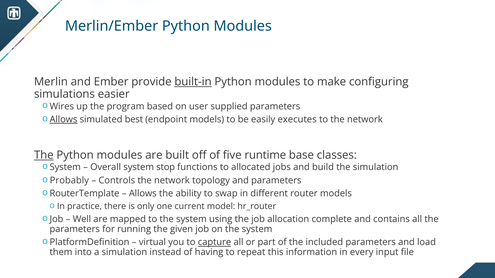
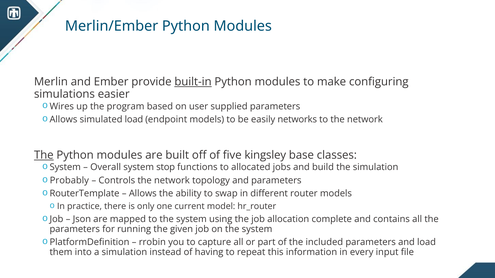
Allows underline: present -> none (63, 120)
simulated best: best -> load (134, 120)
executes: executes -> networks (297, 120)
runtime: runtime -> kingsley (265, 155)
Well: Well -> Json (82, 219)
virtual: virtual -> rrobin (152, 243)
capture underline: present -> none (215, 243)
